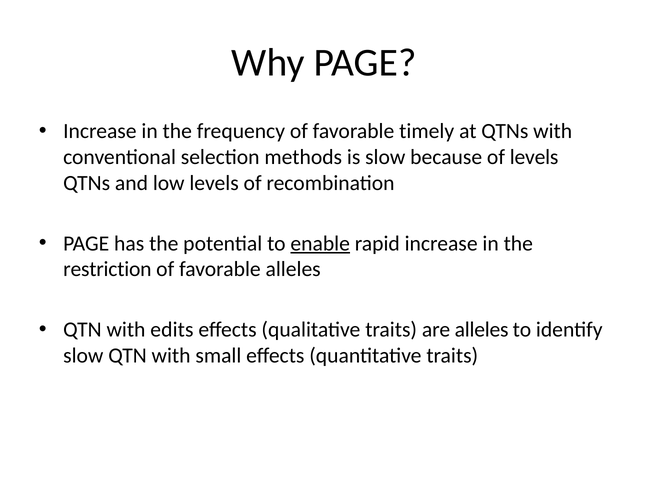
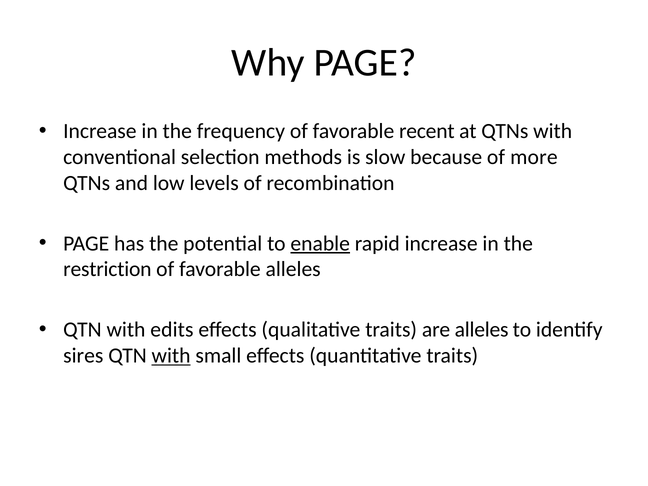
timely: timely -> recent (427, 131)
of levels: levels -> more (534, 157)
slow: slow -> sires (83, 356)
with underline: none -> present (171, 356)
